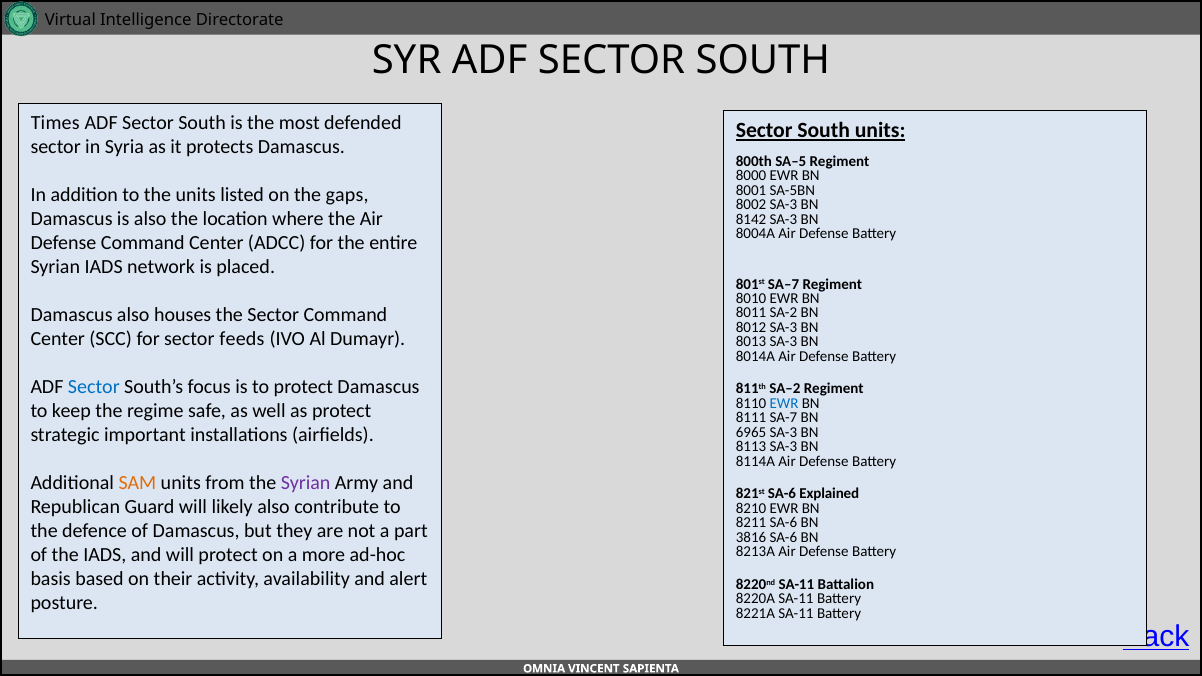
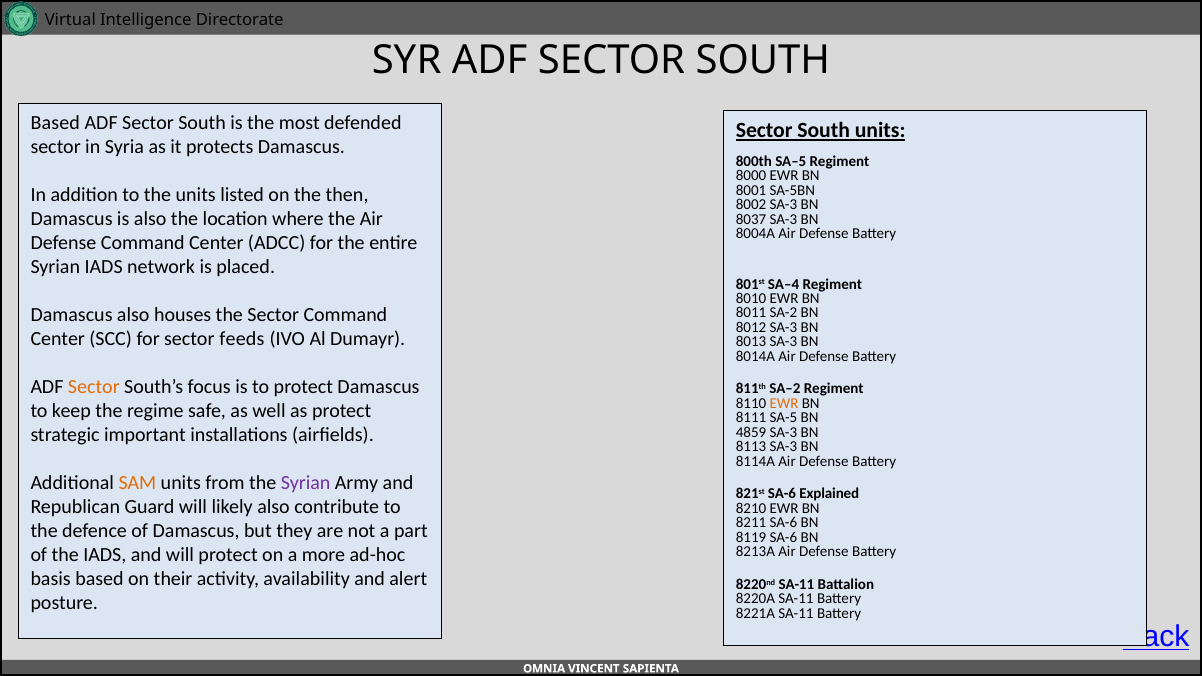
Times: Times -> Based (55, 123)
gaps: gaps -> then (347, 195)
8142: 8142 -> 8037 (751, 219)
SA–7: SA–7 -> SA–4 (784, 284)
Sector colour: blue -> orange (94, 387)
EWR colour: blue -> orange (784, 404)
SA-7: SA-7 -> SA-5 (783, 418)
6965: 6965 -> 4859 (751, 433)
3816: 3816 -> 8119 (751, 537)
